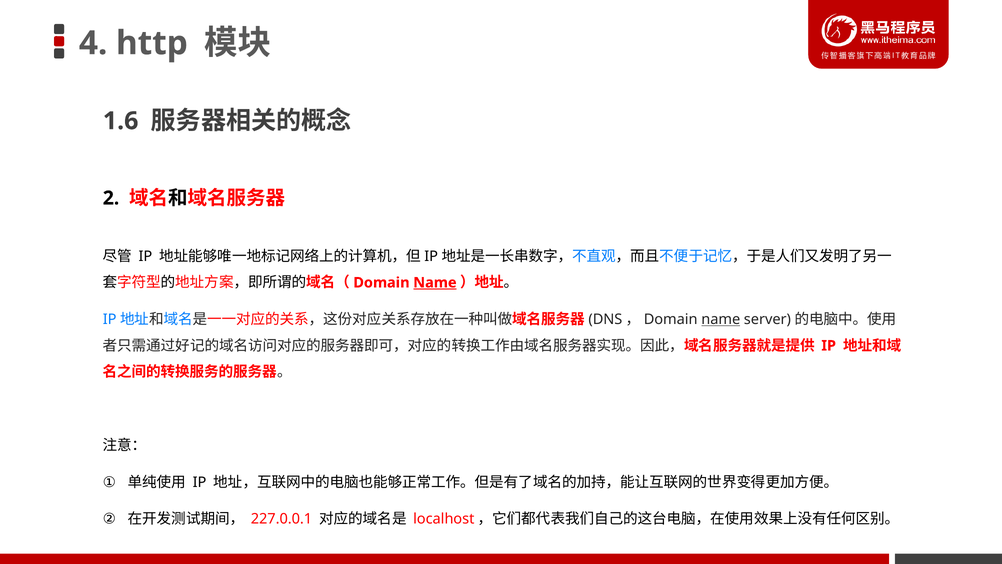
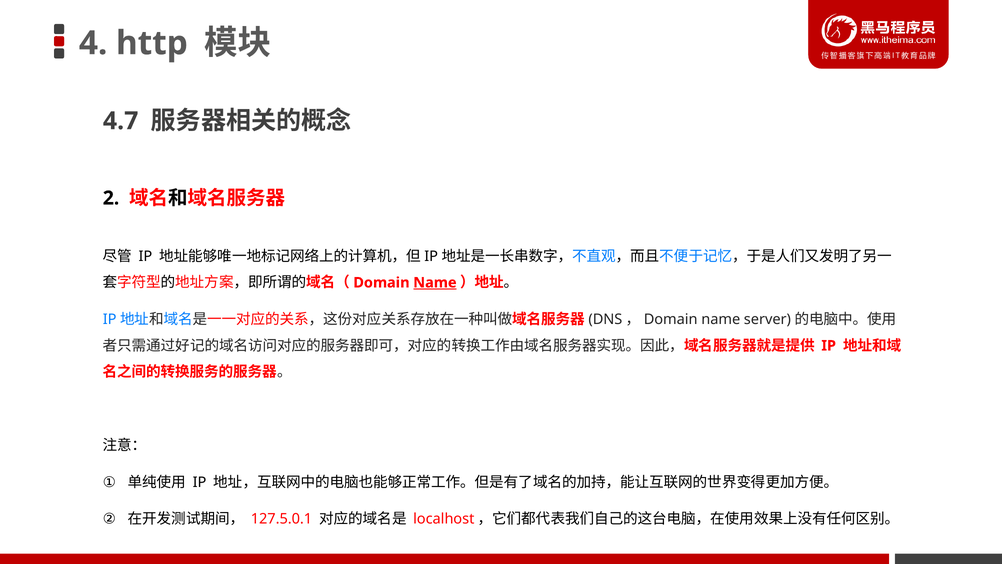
1.6: 1.6 -> 4.7 (121, 121)
name underline: present -> none (721, 319)
227.0.0.1: 227.0.0.1 -> 127.5.0.1 (281, 519)
